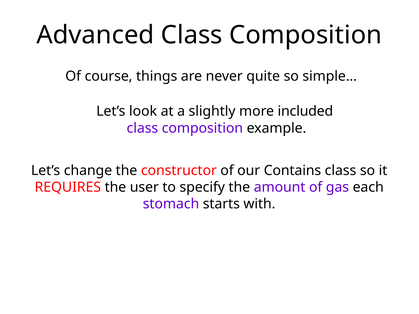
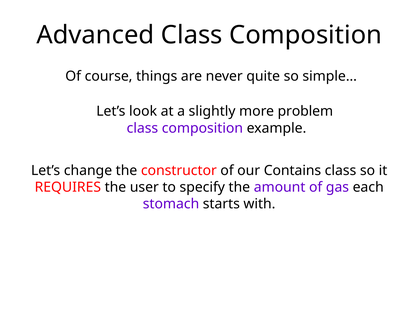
included: included -> problem (305, 111)
